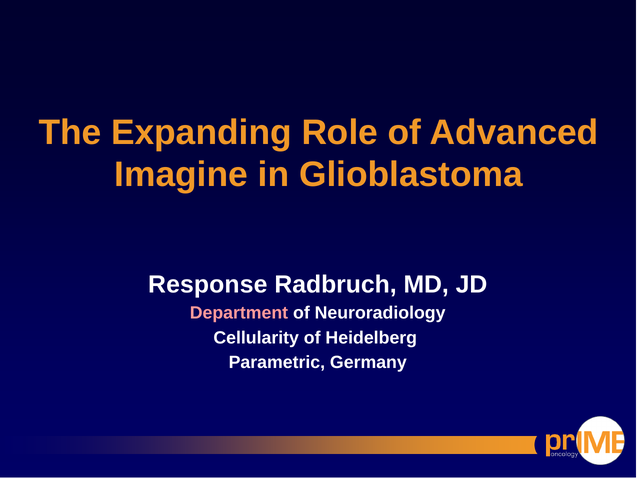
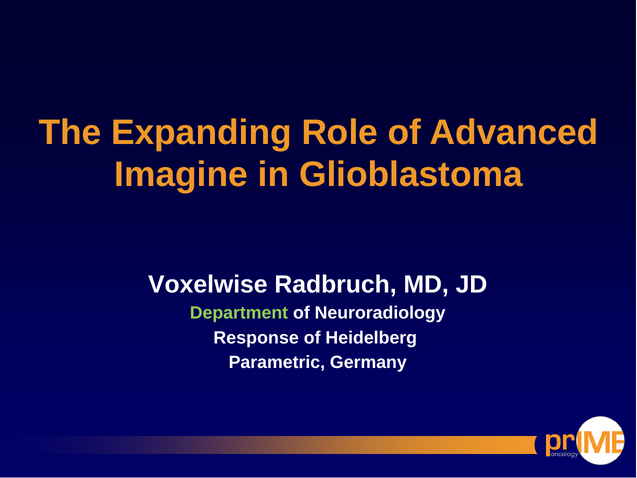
Response: Response -> Voxelwise (208, 284)
Department colour: pink -> light green (239, 313)
Cellularity: Cellularity -> Response (256, 338)
